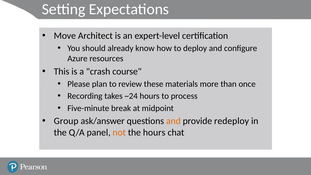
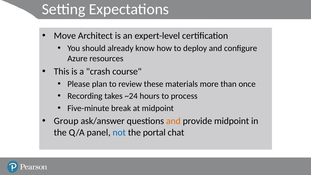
provide redeploy: redeploy -> midpoint (232, 121)
not colour: orange -> blue (119, 132)
the hours: hours -> portal (154, 132)
